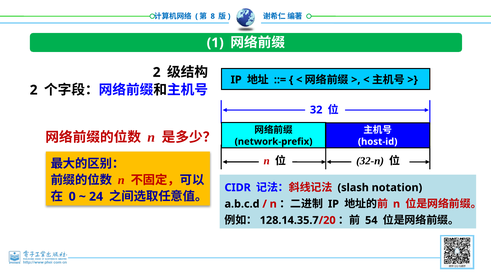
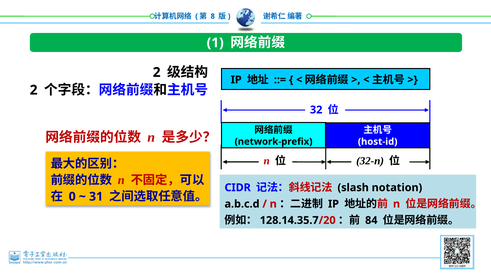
24: 24 -> 31 (96, 197)
54: 54 -> 84 (371, 220)
